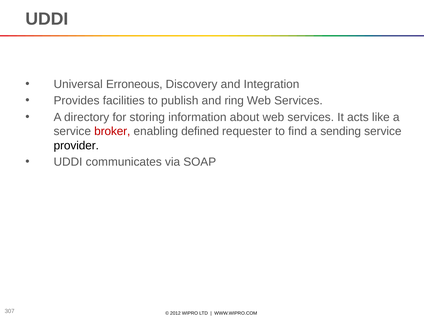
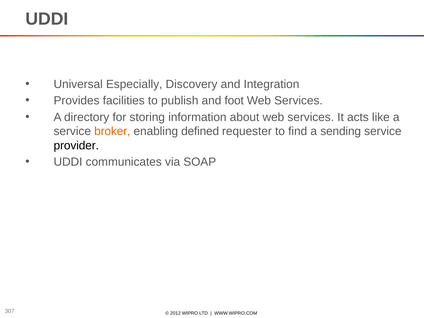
Erroneous: Erroneous -> Especially (134, 84)
ring: ring -> foot (234, 101)
broker colour: red -> orange (112, 131)
